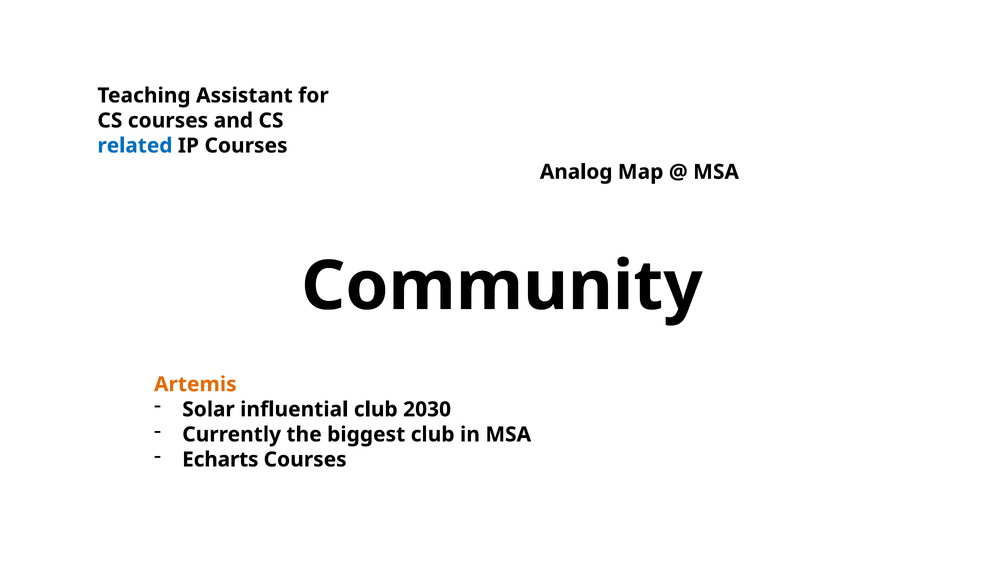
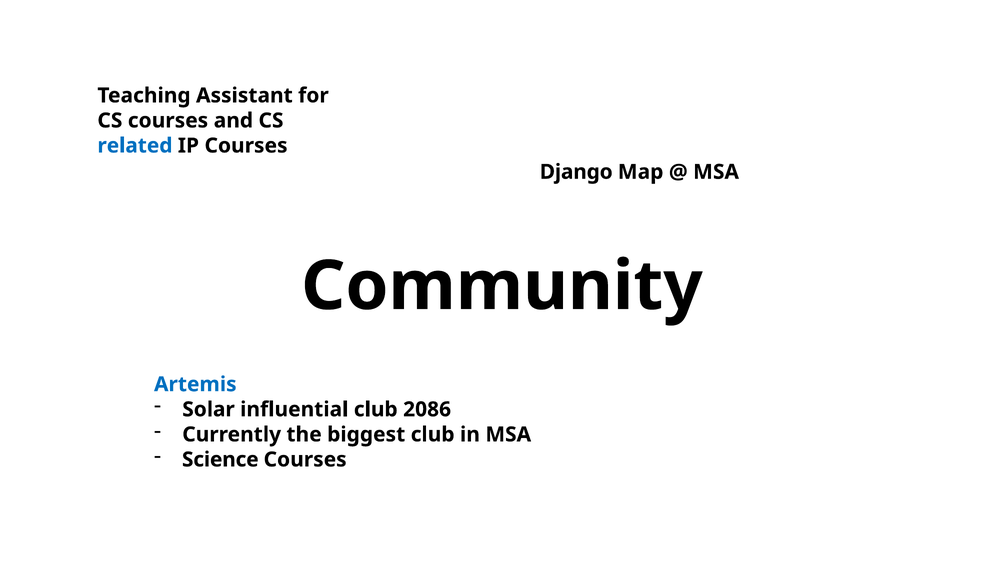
Analog: Analog -> Django (576, 172)
Artemis colour: orange -> blue (195, 385)
2030: 2030 -> 2086 (427, 410)
Echarts: Echarts -> Science (220, 460)
